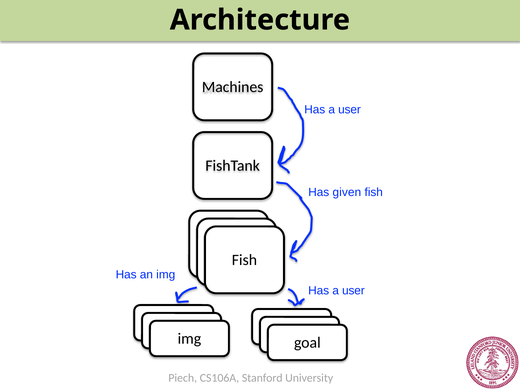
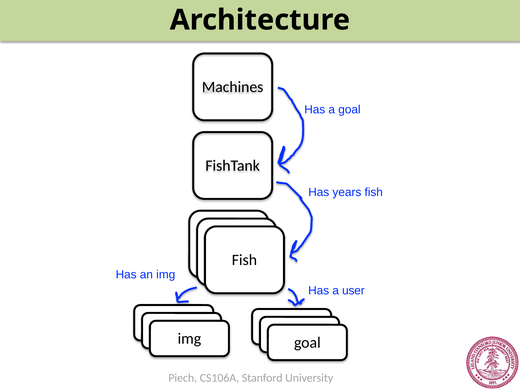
user: user -> goal (349, 110)
given: given -> years (347, 192)
